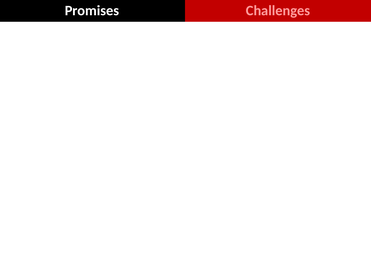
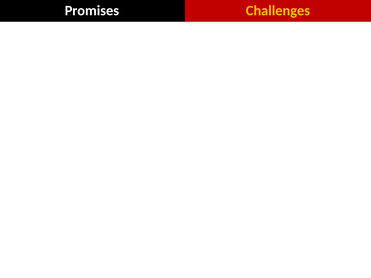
Challenges colour: pink -> yellow (278, 11)
